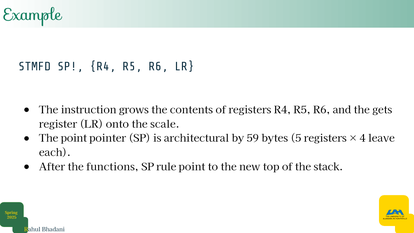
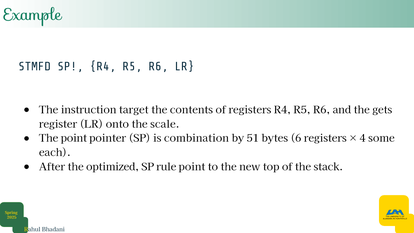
grows: grows -> target (134, 110)
architectural: architectural -> combination (196, 138)
59: 59 -> 51 (253, 138)
5: 5 -> 6 (296, 138)
leave: leave -> some (381, 138)
functions: functions -> optimized (113, 167)
